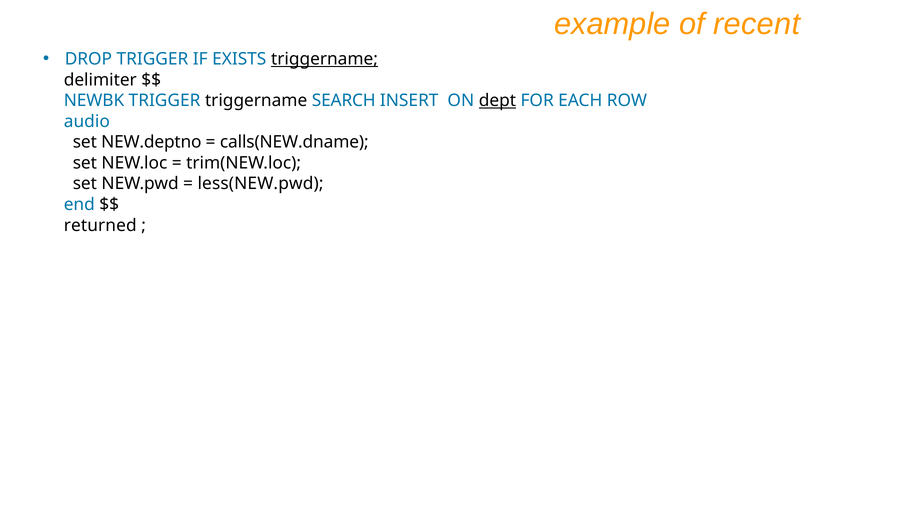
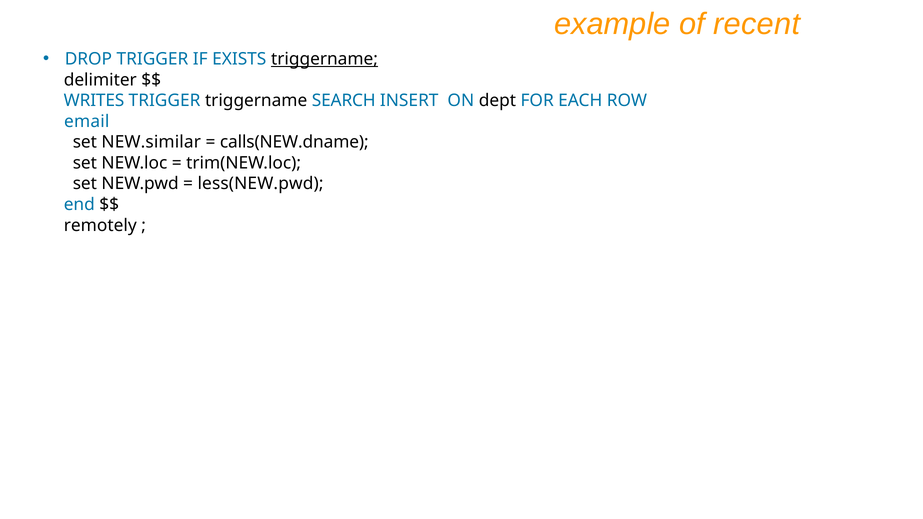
NEWBK: NEWBK -> WRITES (94, 101)
dept underline: present -> none (497, 101)
audio: audio -> email (87, 122)
NEW.deptno: NEW.deptno -> NEW.similar (151, 142)
returned: returned -> remotely (100, 225)
